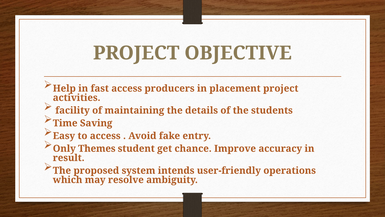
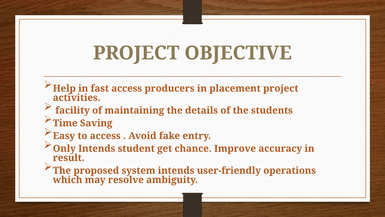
Only Themes: Themes -> Intends (97, 148)
